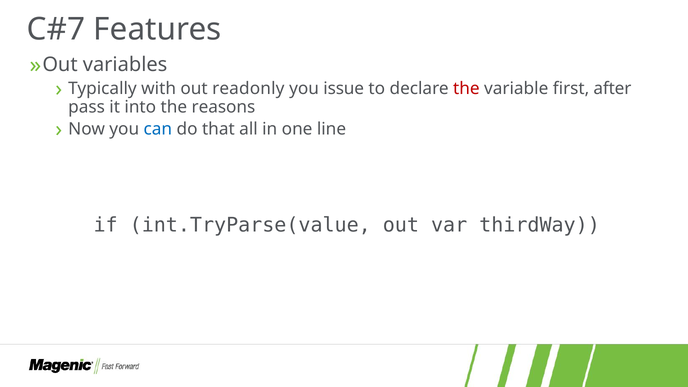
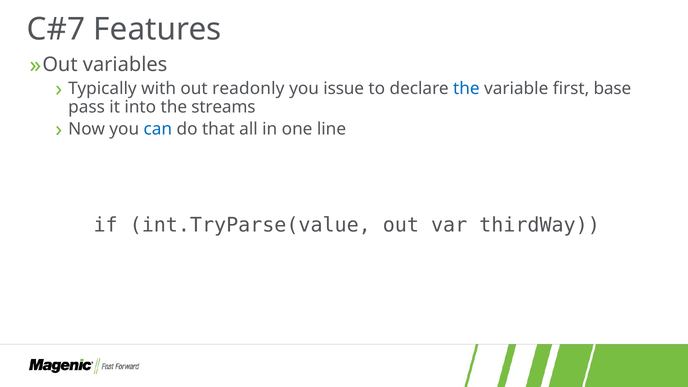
the colour: red -> blue (466, 88)
after: after -> base (612, 88)
reasons: reasons -> streams (223, 107)
